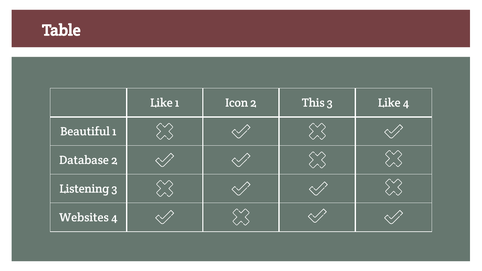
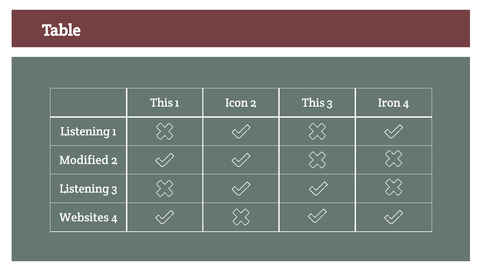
Like: Like -> This (162, 103)
3 Like: Like -> Iron (389, 103)
Beautiful: Beautiful -> Listening (85, 132)
Database: Database -> Modified (84, 160)
